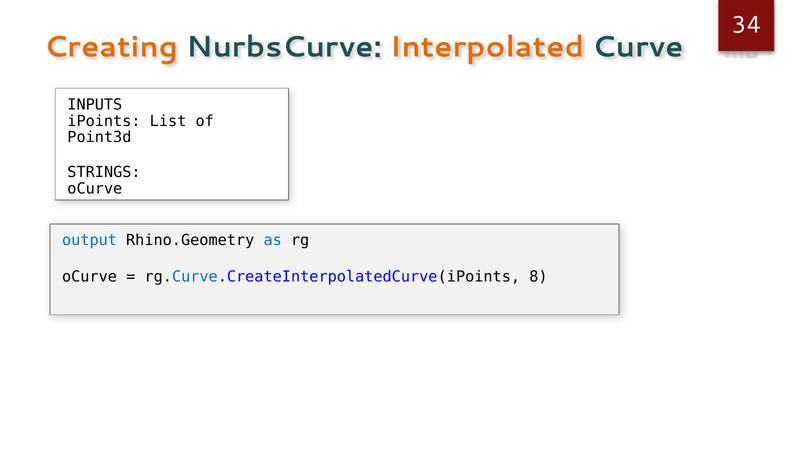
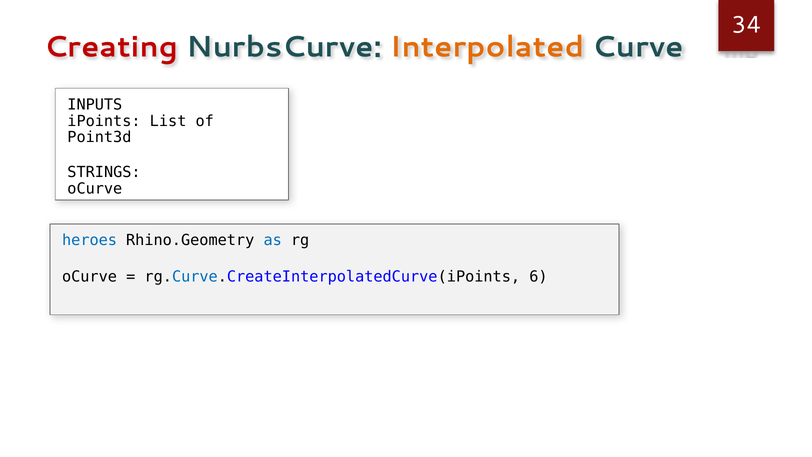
Creating colour: orange -> red (111, 47)
output: output -> heroes (90, 240)
8: 8 -> 6 (538, 277)
